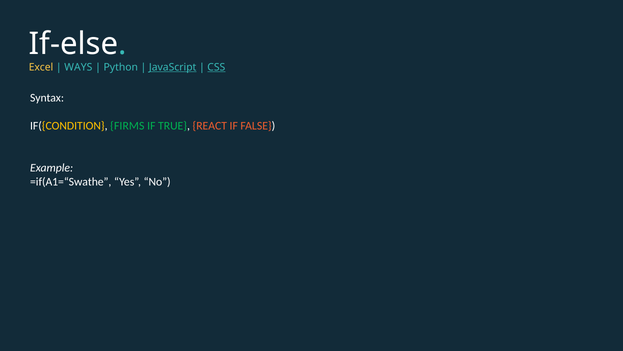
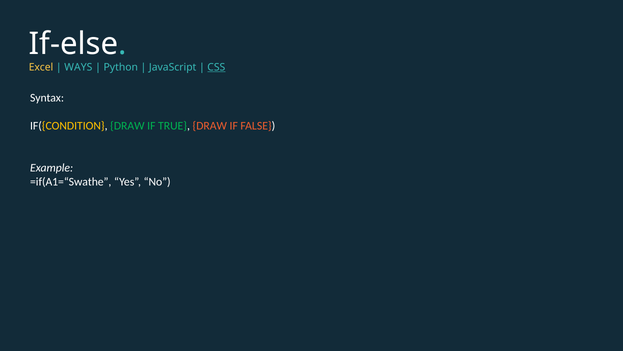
JavaScript underline: present -> none (173, 67)
IF({CONDITION FIRMS: FIRMS -> DRAW (127, 126)
TRUE REACT: REACT -> DRAW (210, 126)
